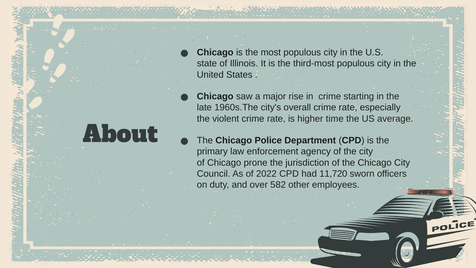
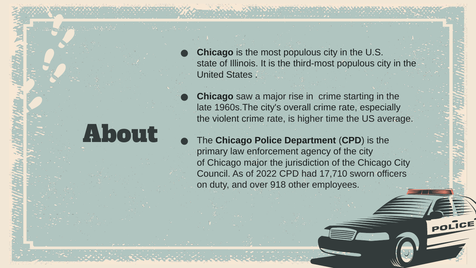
Chicago prone: prone -> major (256, 162)
11,720: 11,720 -> 17,710 (333, 174)
582: 582 -> 918 (278, 185)
